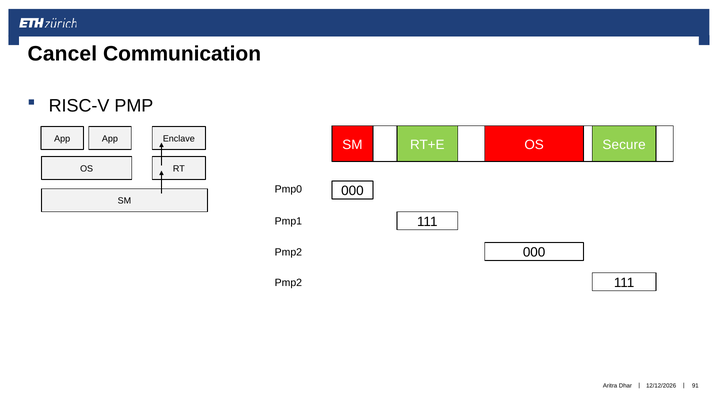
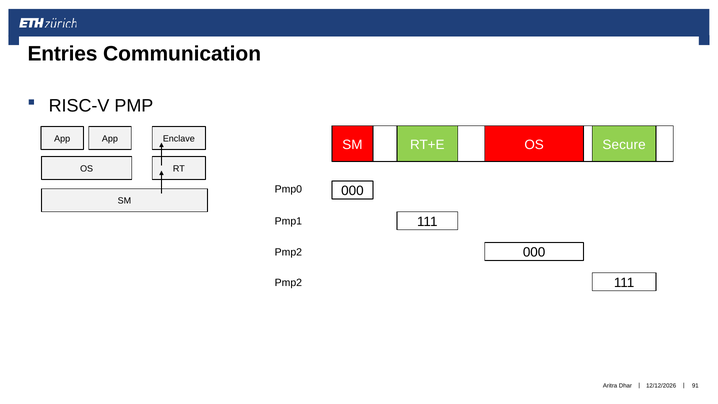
Cancel: Cancel -> Entries (63, 54)
